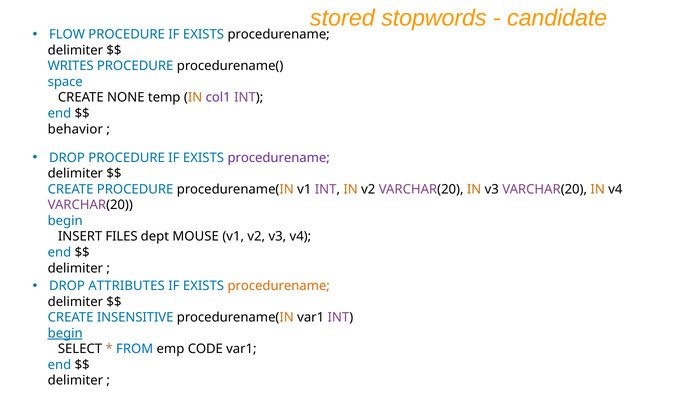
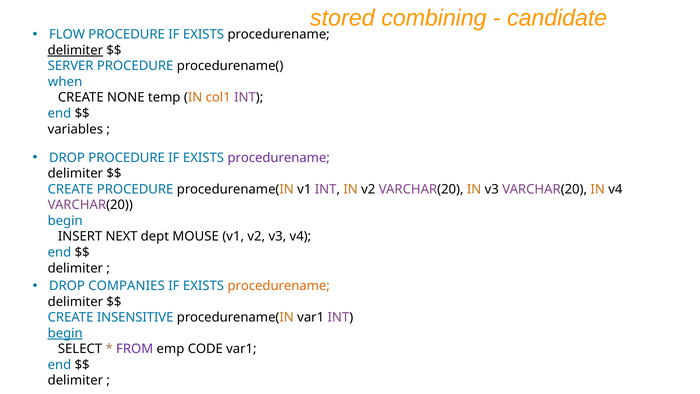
stopwords: stopwords -> combining (434, 18)
delimiter underline: none -> present (75, 50)
WRITES: WRITES -> SERVER (71, 66)
space: space -> when (65, 82)
col1 colour: purple -> orange (218, 98)
behavior: behavior -> variables (75, 129)
FILES: FILES -> NEXT (122, 237)
ATTRIBUTES: ATTRIBUTES -> COMPANIES (127, 286)
FROM colour: blue -> purple (135, 349)
